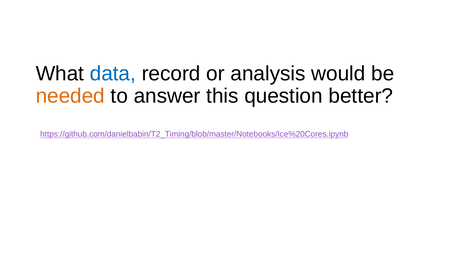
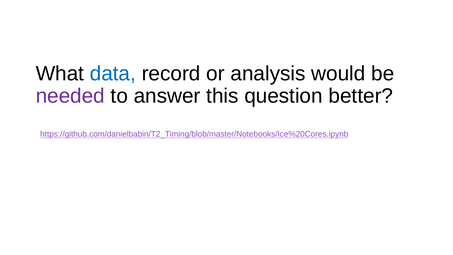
needed colour: orange -> purple (70, 96)
